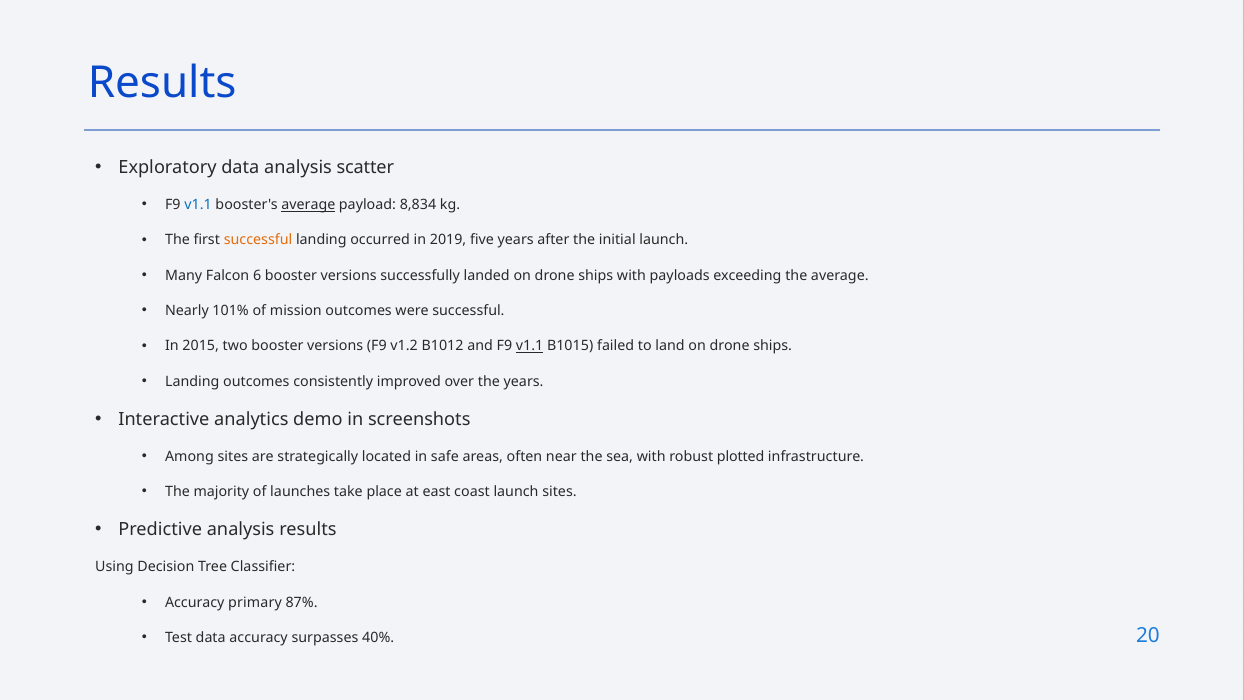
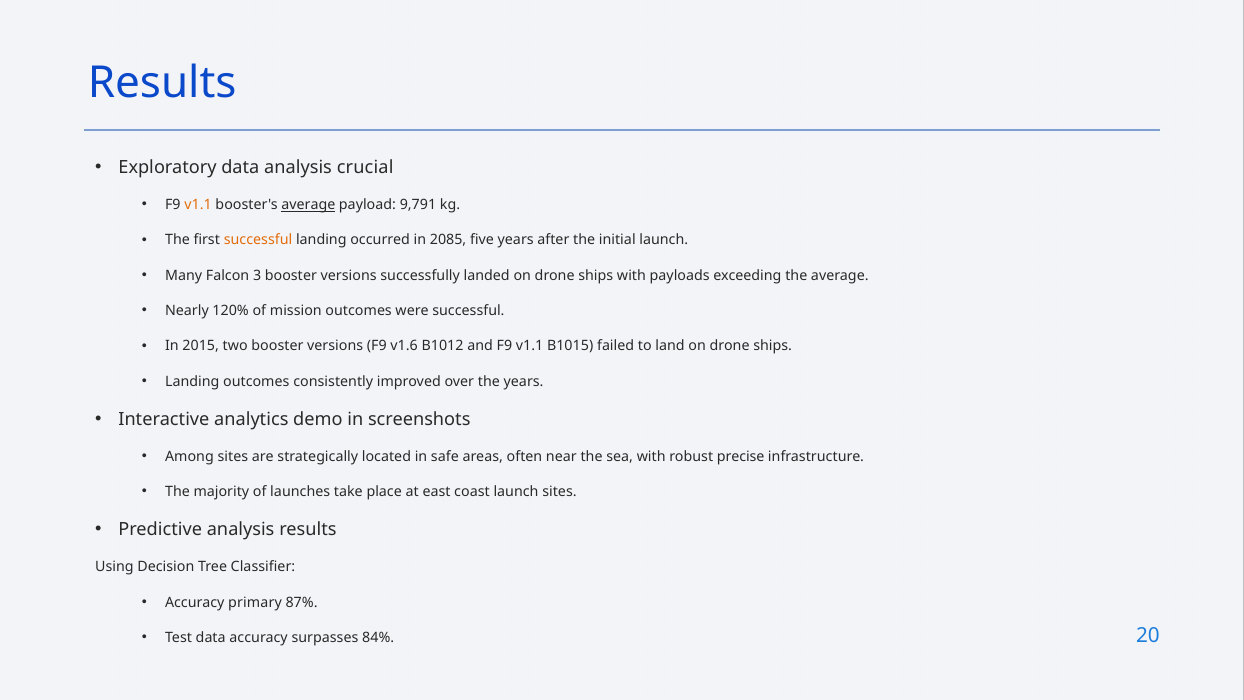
scatter: scatter -> crucial (365, 168)
v1.1 colour: blue -> orange (198, 205)
8,834: 8,834 -> 9,791 (418, 205)
2019: 2019 -> 2085 (448, 240)
6: 6 -> 3 (257, 275)
101%: 101% -> 120% (231, 311)
v1.2: v1.2 -> v1.6 (404, 346)
v1.1 underline: present -> none (530, 346)
plotted: plotted -> precise (741, 456)
40%: 40% -> 84% (378, 637)
